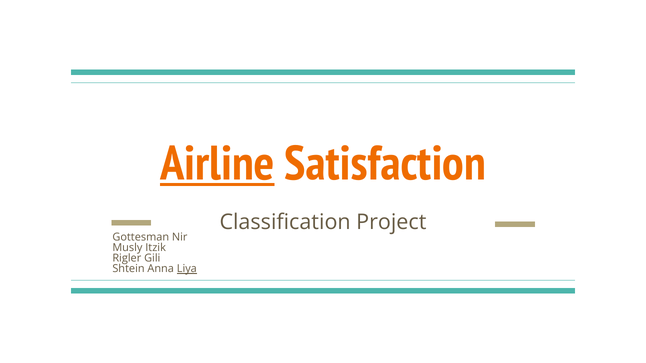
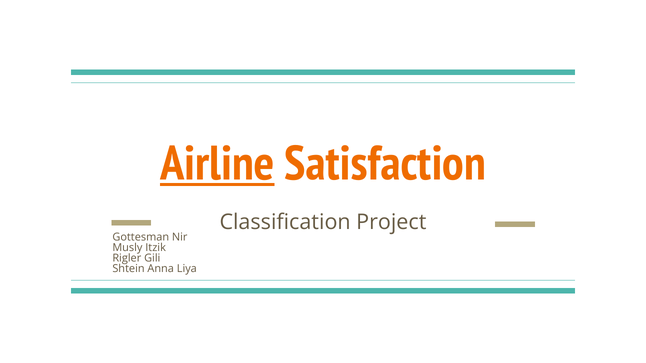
Liya underline: present -> none (187, 269)
